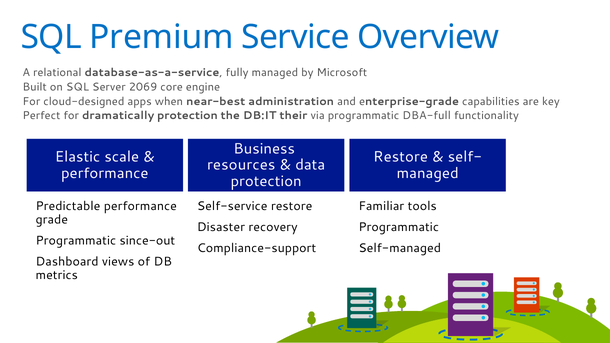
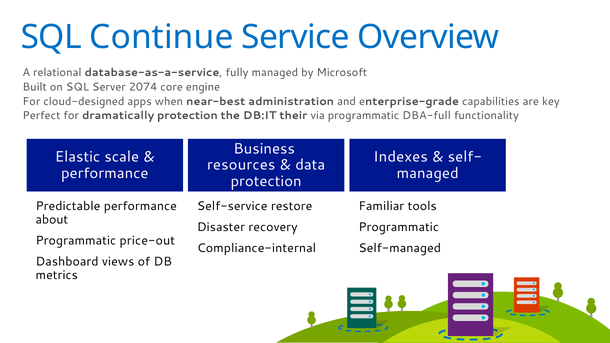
Premium: Premium -> Continue (161, 37)
2069: 2069 -> 2074 (143, 87)
Restore: Restore -> Indexes (400, 157)
grade: grade -> about (52, 220)
since-out: since-out -> price-out (147, 241)
Compliance-support: Compliance-support -> Compliance-internal (257, 248)
